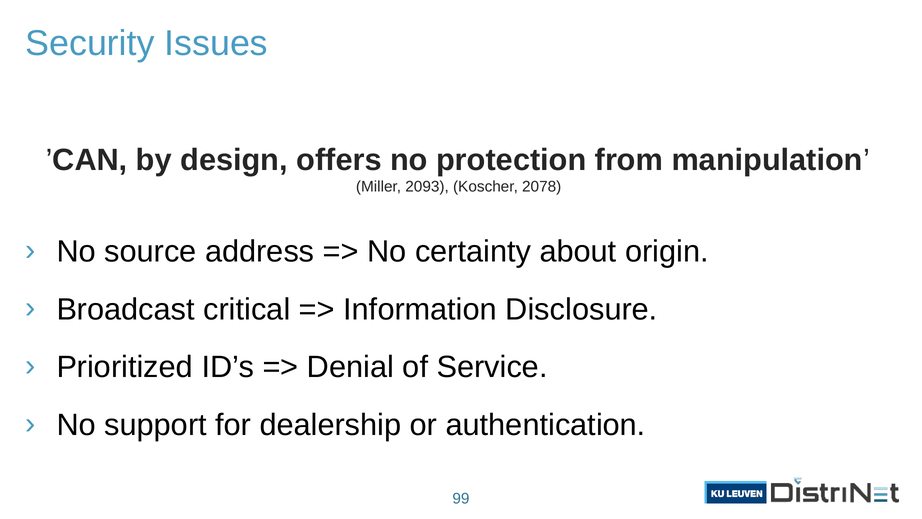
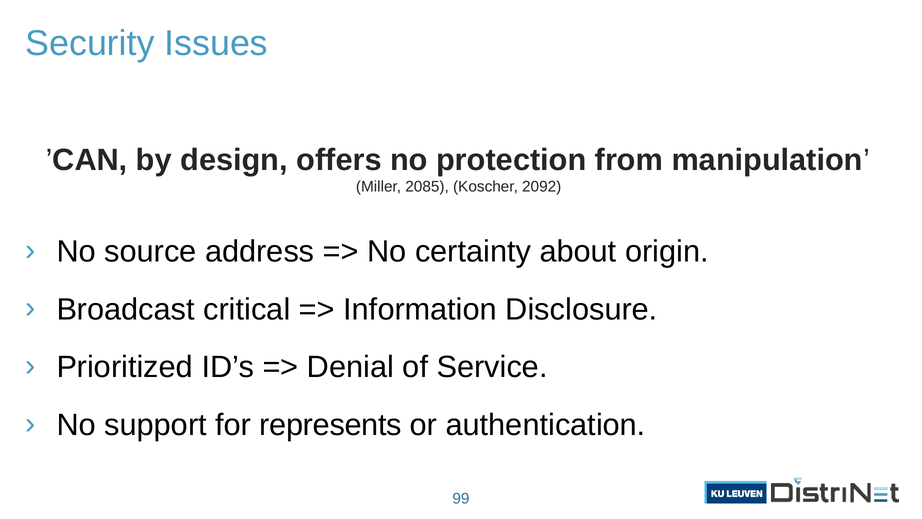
2093: 2093 -> 2085 (427, 187)
2078: 2078 -> 2092 (542, 187)
dealership: dealership -> represents (331, 425)
